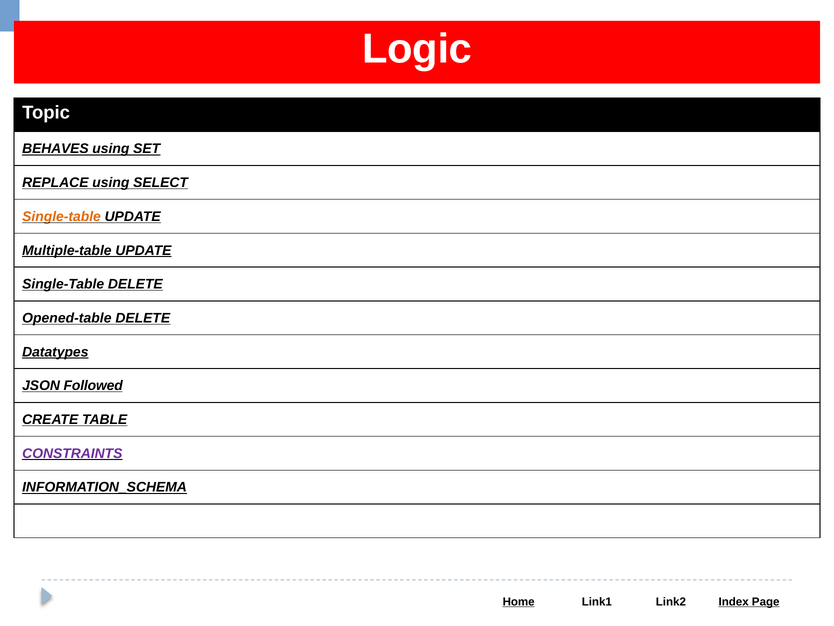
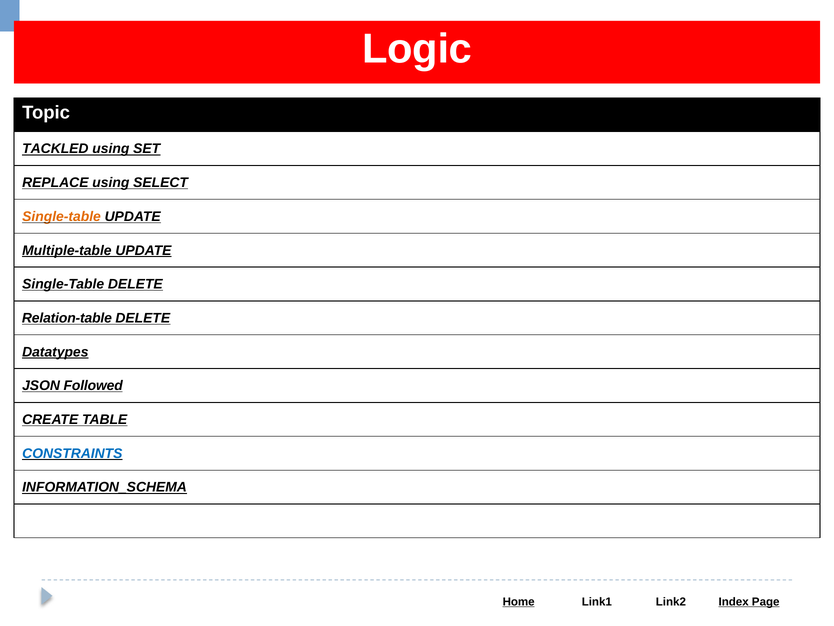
BEHAVES: BEHAVES -> TACKLED (55, 149)
Opened-table: Opened-table -> Relation-table (67, 318)
CONSTRAINTS colour: purple -> blue (72, 453)
